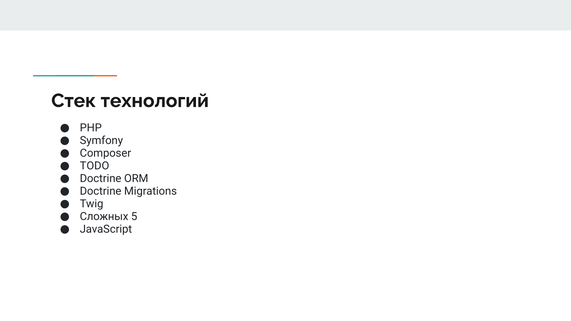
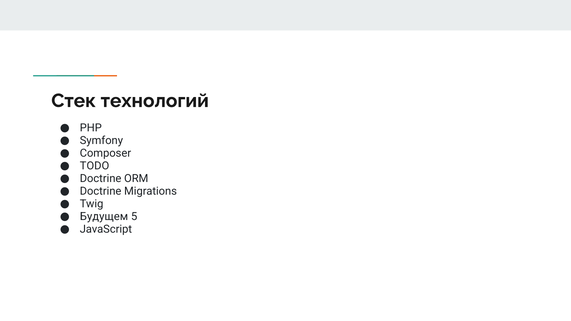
Сложных: Сложных -> Будущем (104, 217)
